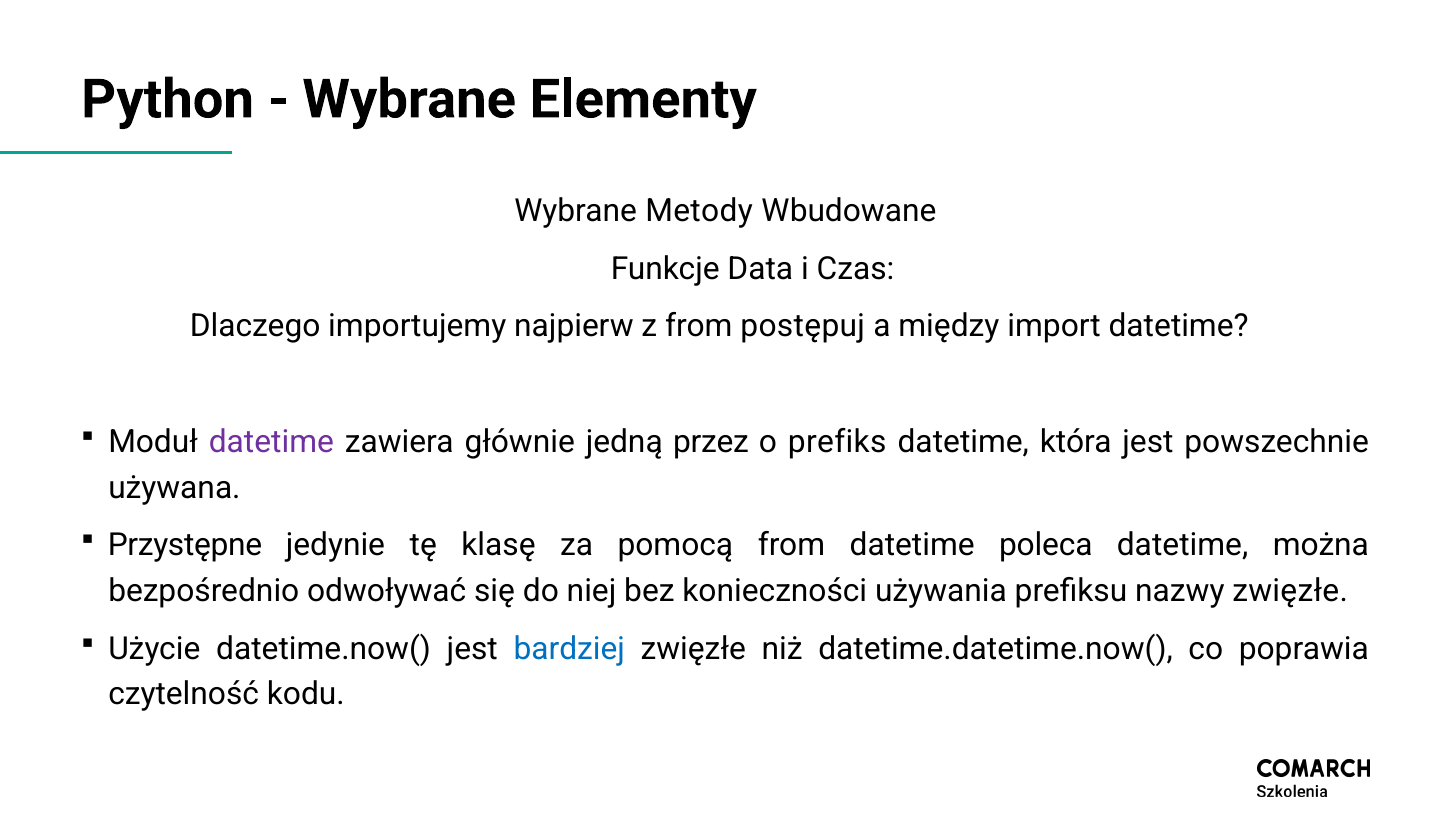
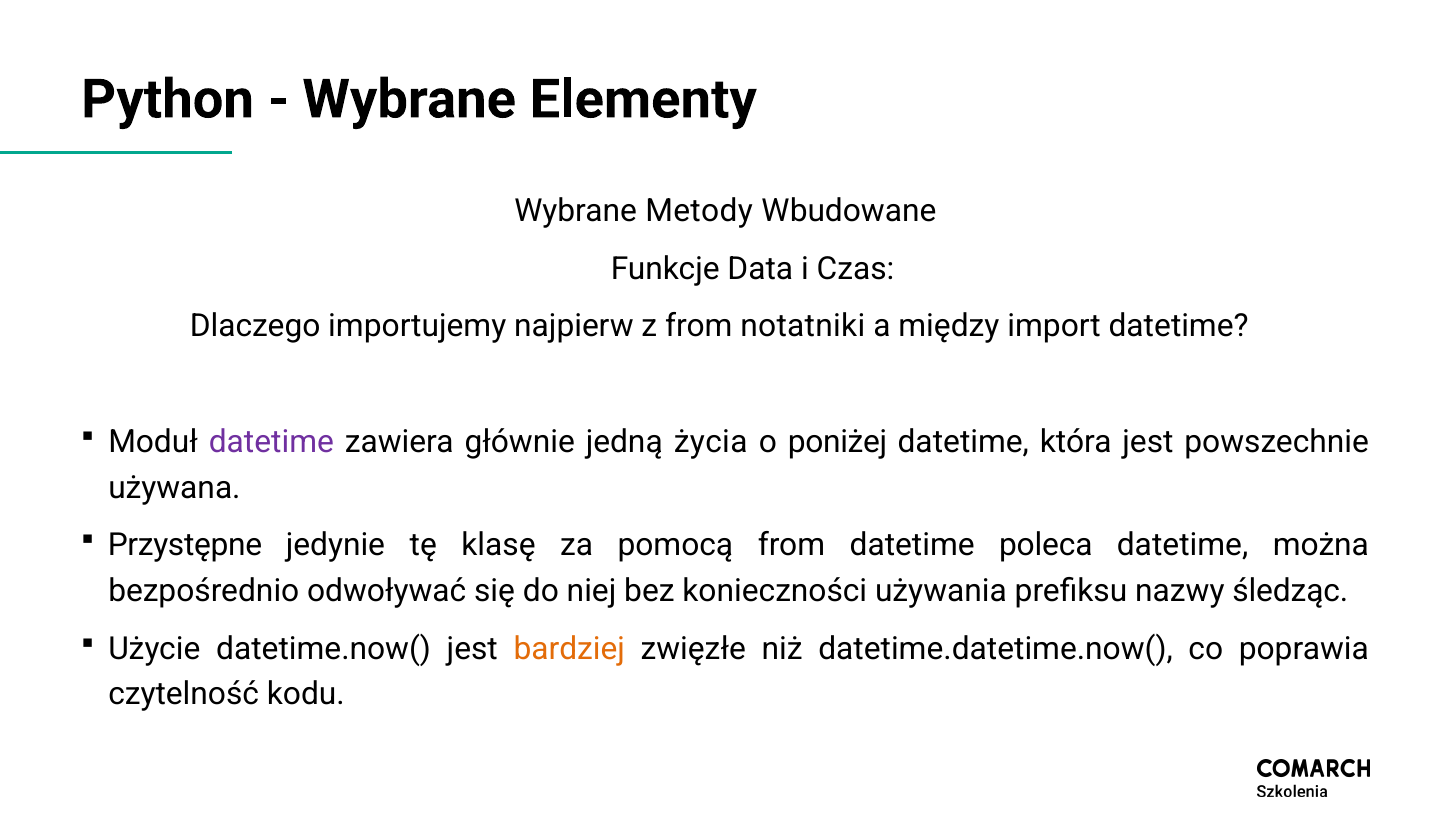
postępuj: postępuj -> notatniki (803, 326)
przez: przez -> życia (711, 442)
prefiks: prefiks -> poniżej (838, 442)
nazwy zwięzłe: zwięzłe -> śledząc (1290, 591)
bardziej colour: blue -> orange (569, 649)
